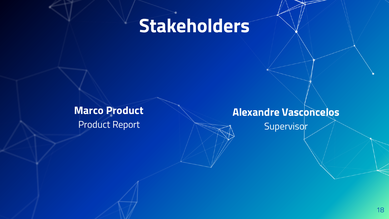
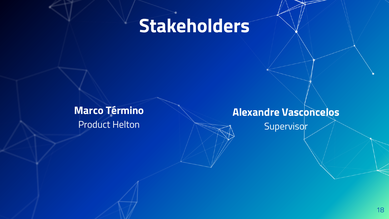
Marco Product: Product -> Término (125, 110)
Report: Report -> Helton (126, 124)
